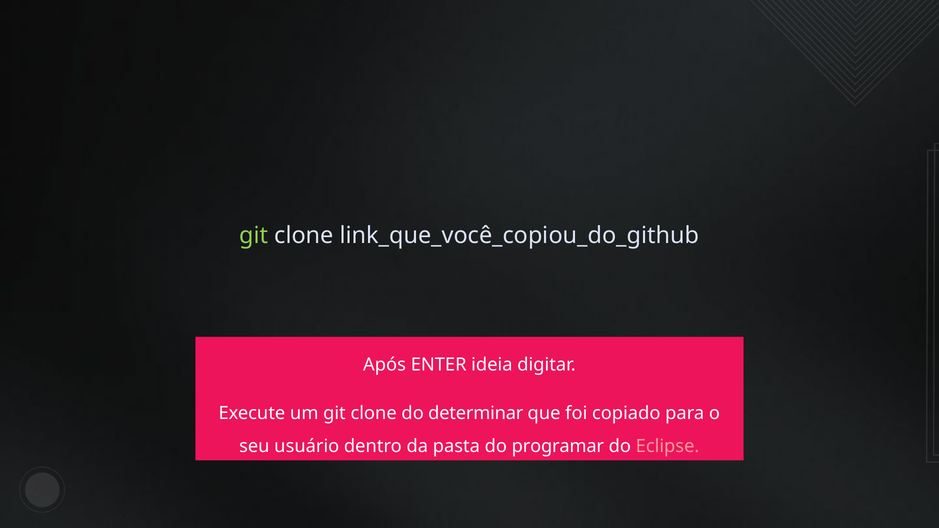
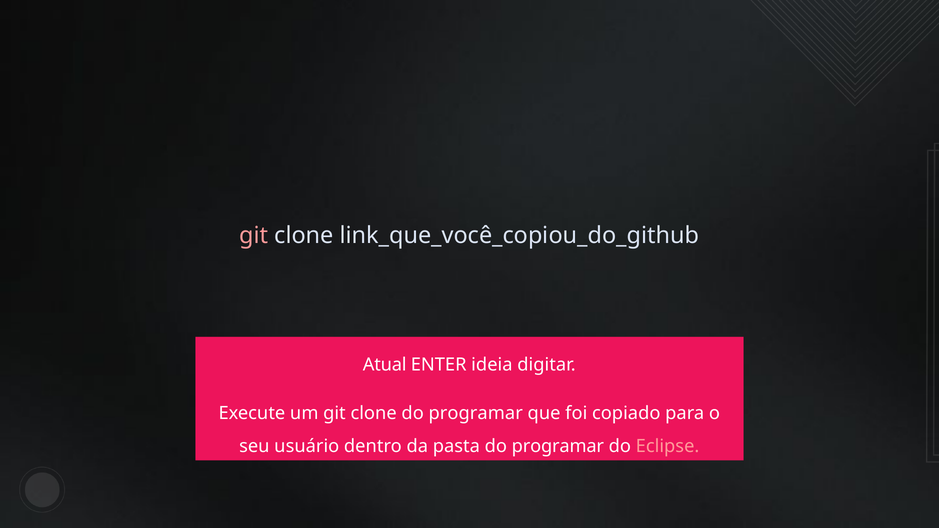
git colour: light green -> pink (254, 236)
Após: Após -> Atual (385, 365)
clone do determinar: determinar -> programar (476, 413)
